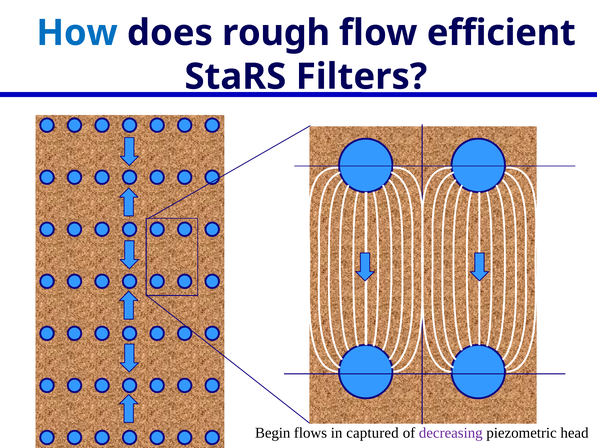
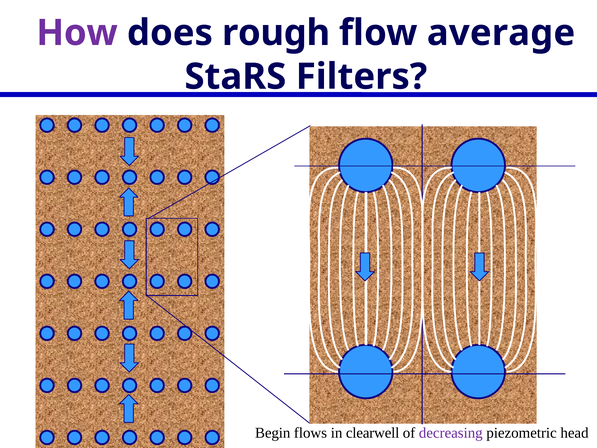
How colour: blue -> purple (77, 33)
efficient: efficient -> average (501, 33)
captured: captured -> clearwell (373, 433)
